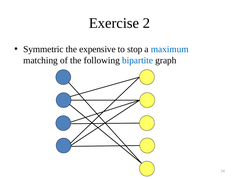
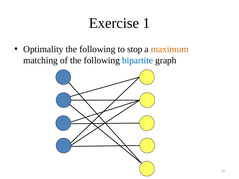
2: 2 -> 1 (146, 23)
Symmetric: Symmetric -> Optimality (43, 49)
expensive: expensive -> following (97, 49)
maximum colour: blue -> orange (170, 49)
